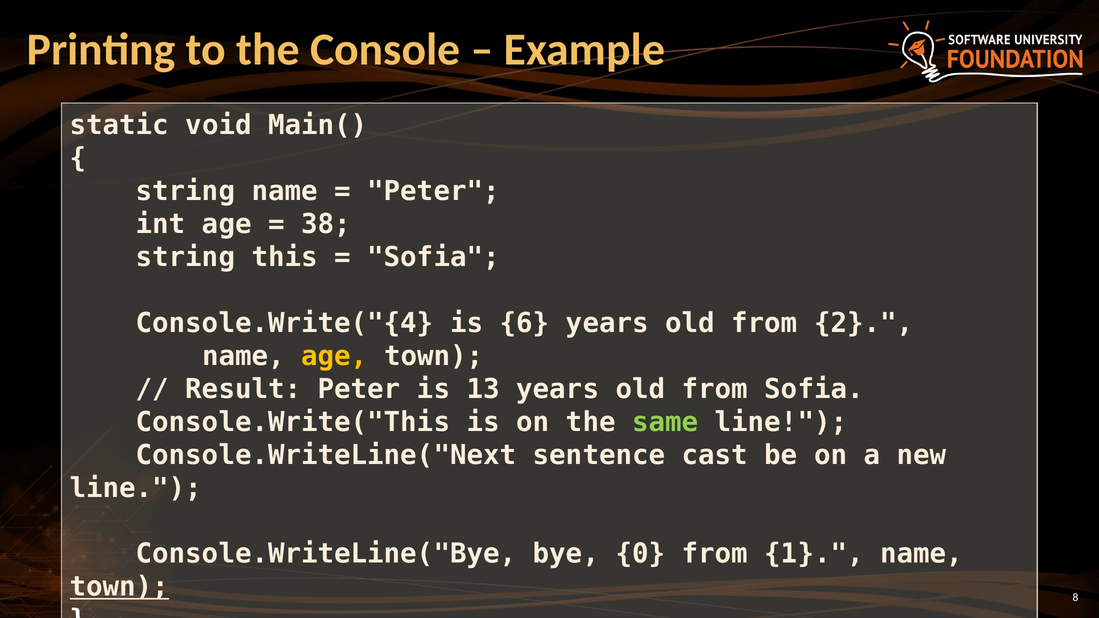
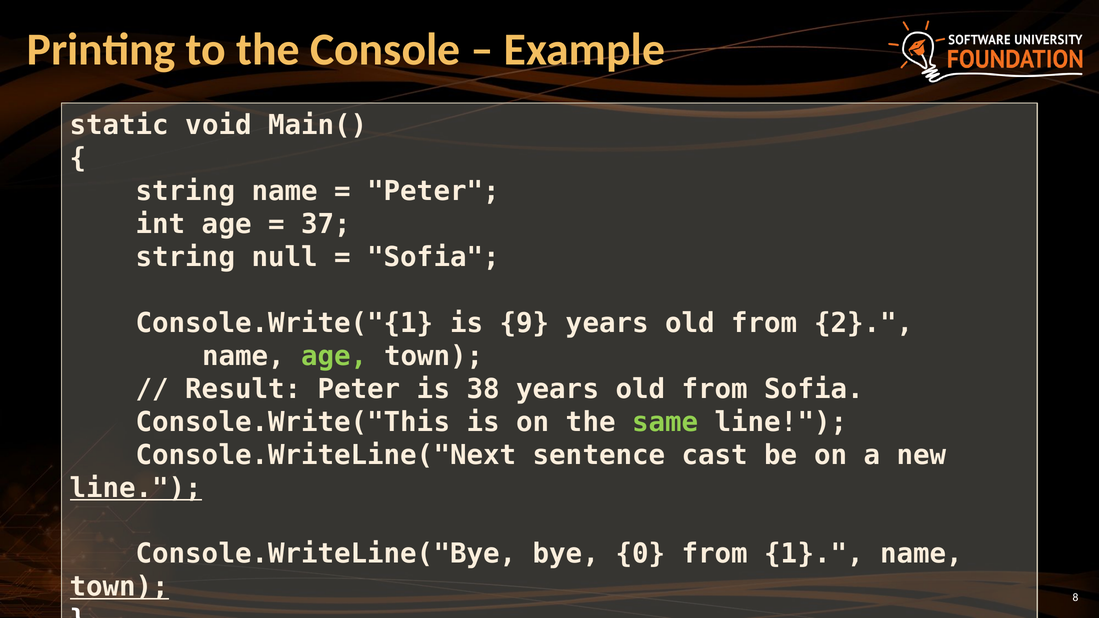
38: 38 -> 37 (326, 224)
this: this -> null (285, 257)
Console.Write("{4: Console.Write("{4 -> Console.Write("{1 (285, 323)
6: 6 -> 9 (525, 323)
age colour: yellow -> light green (334, 356)
13: 13 -> 38 (483, 389)
line underline: none -> present (136, 488)
